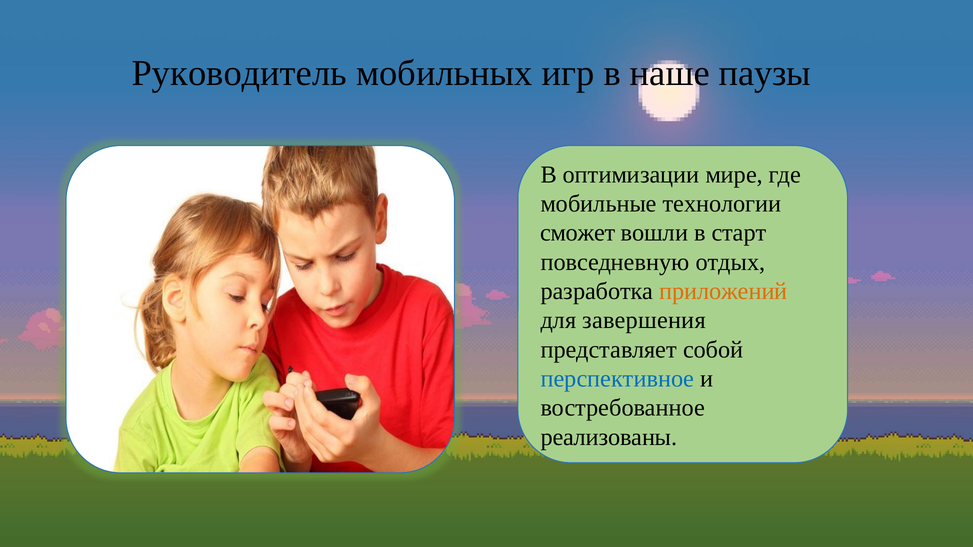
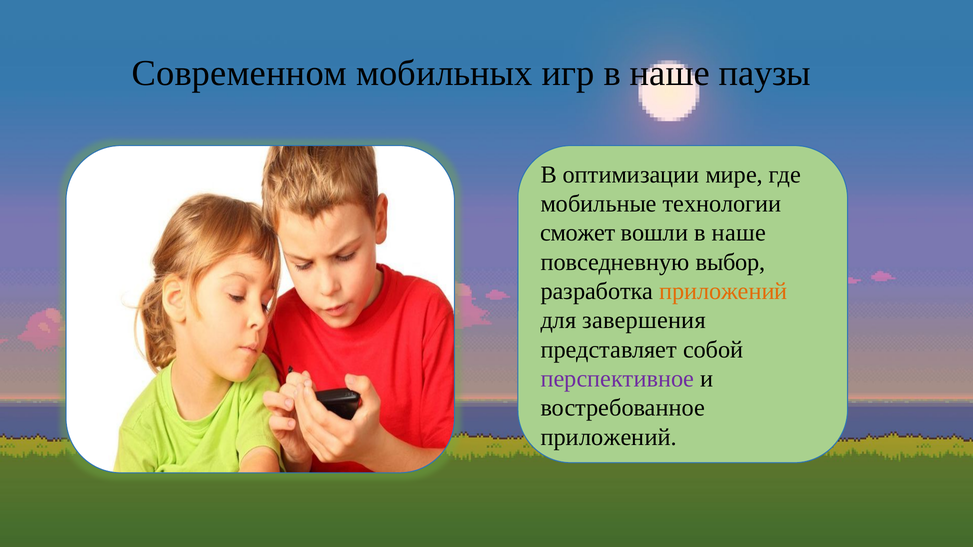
Руководитель: Руководитель -> Современном (239, 73)
вошли в старт: старт -> наше (739, 233)
отдых: отдых -> выбор (731, 262)
перспективное colour: blue -> purple (617, 379)
реализованы: реализованы -> приложений (609, 437)
